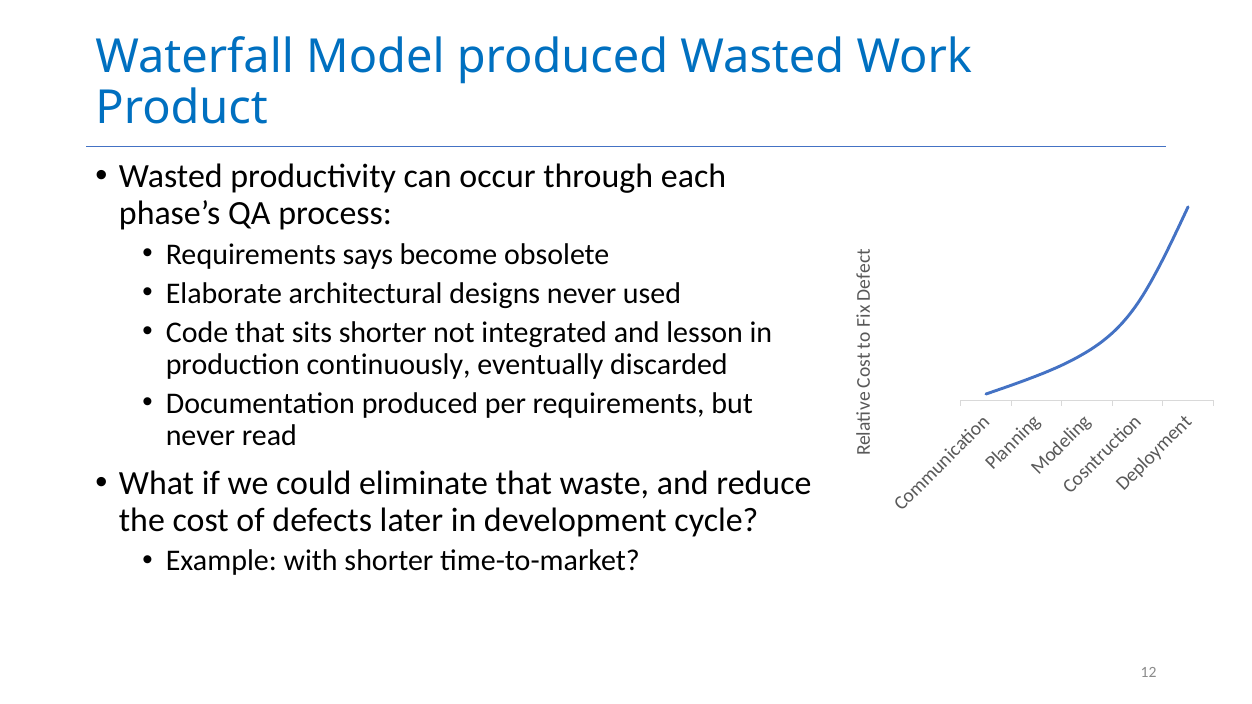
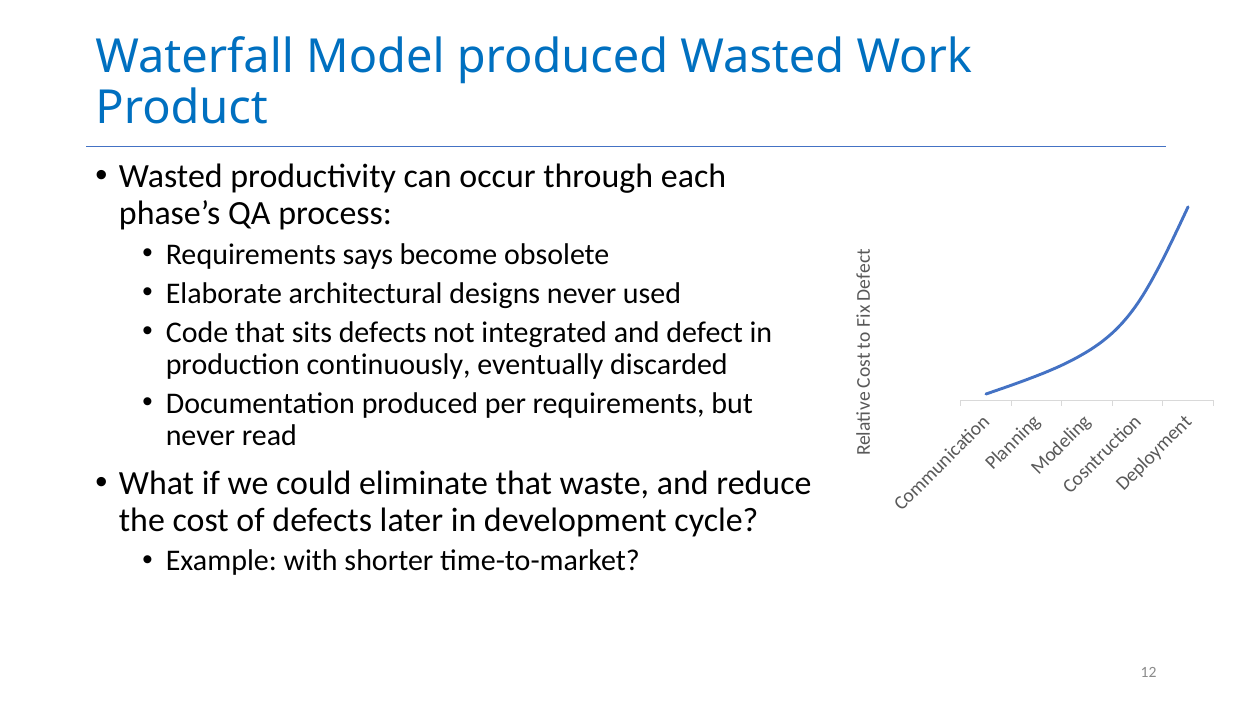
sits shorter: shorter -> defects (383, 332)
lesson: lesson -> defect (705, 332)
